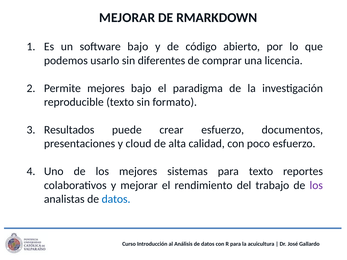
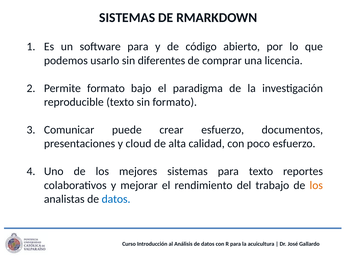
MEJORAR: MEJORAR -> SISTEMAS (127, 18)
software bajo: bajo -> para (138, 47)
Permite mejores: mejores -> formato (106, 88)
Resultados: Resultados -> Comunicar (69, 130)
los colour: purple -> orange (316, 185)
